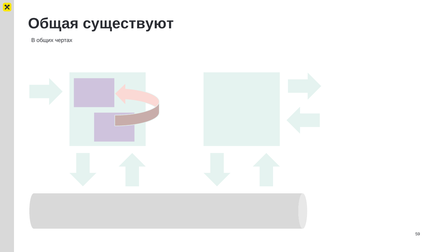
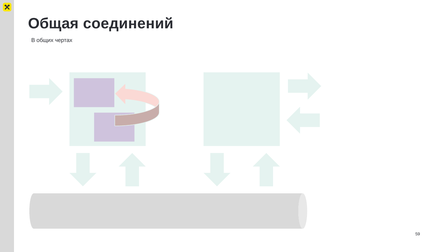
существуют: существуют -> соединений (128, 24)
